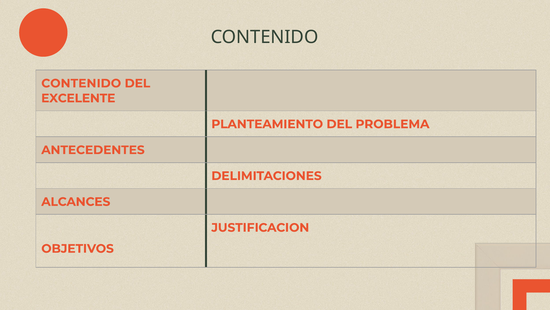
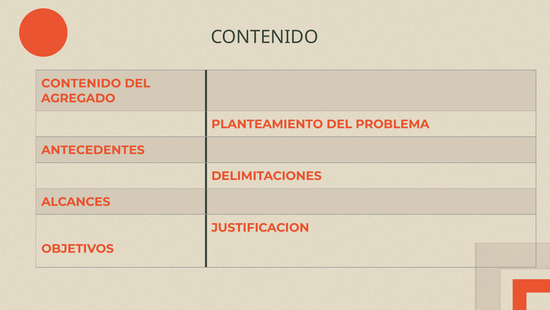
EXCELENTE: EXCELENTE -> AGREGADO (78, 98)
